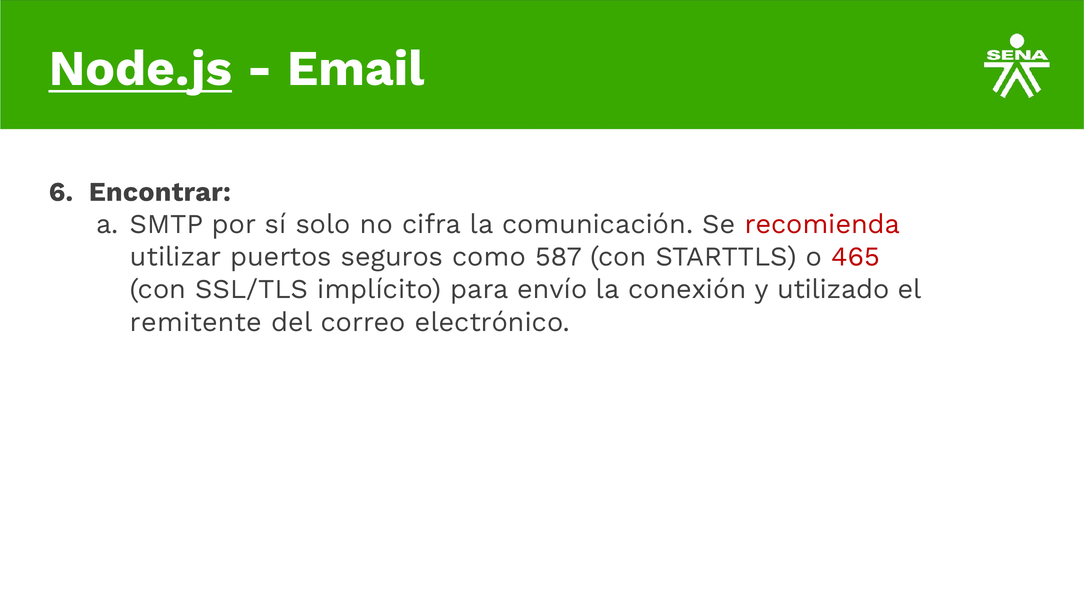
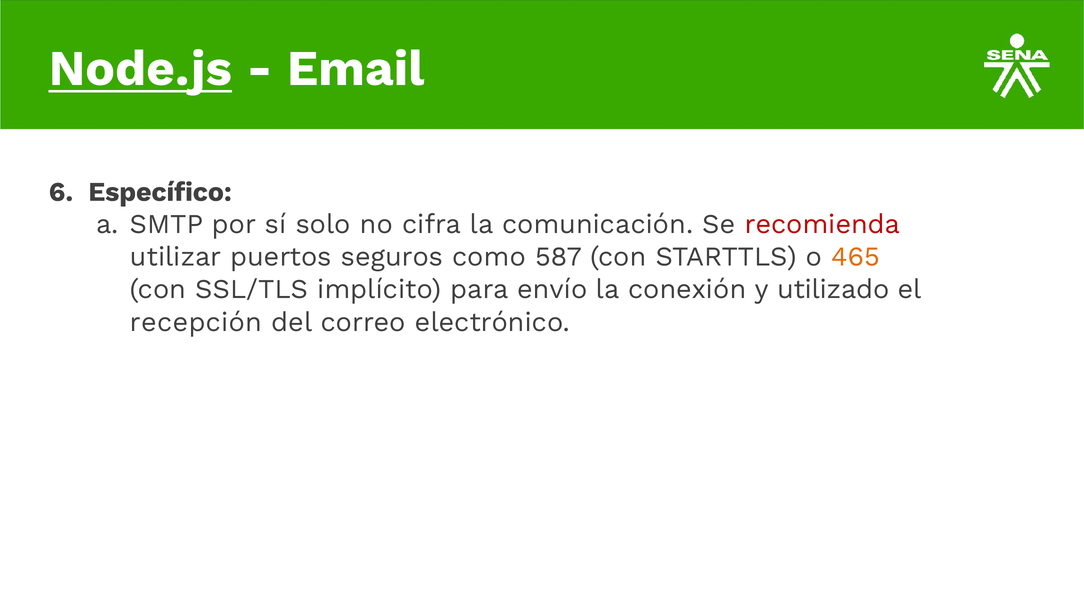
Encontrar: Encontrar -> Específico (160, 192)
465 colour: red -> orange (856, 257)
remitente: remitente -> recepción (196, 322)
